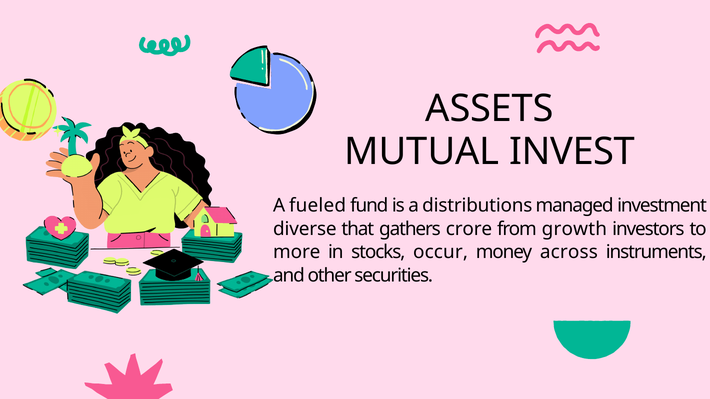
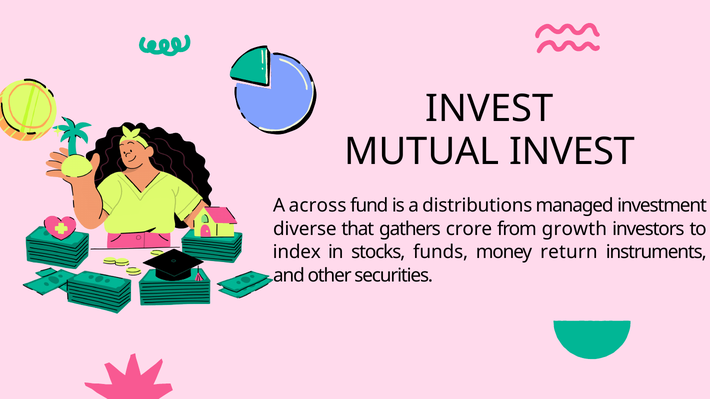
ASSETS: ASSETS -> INVEST (489, 109)
fueled: fueled -> across (318, 205)
more: more -> index (297, 252)
occur: occur -> funds (441, 252)
across: across -> return (569, 252)
